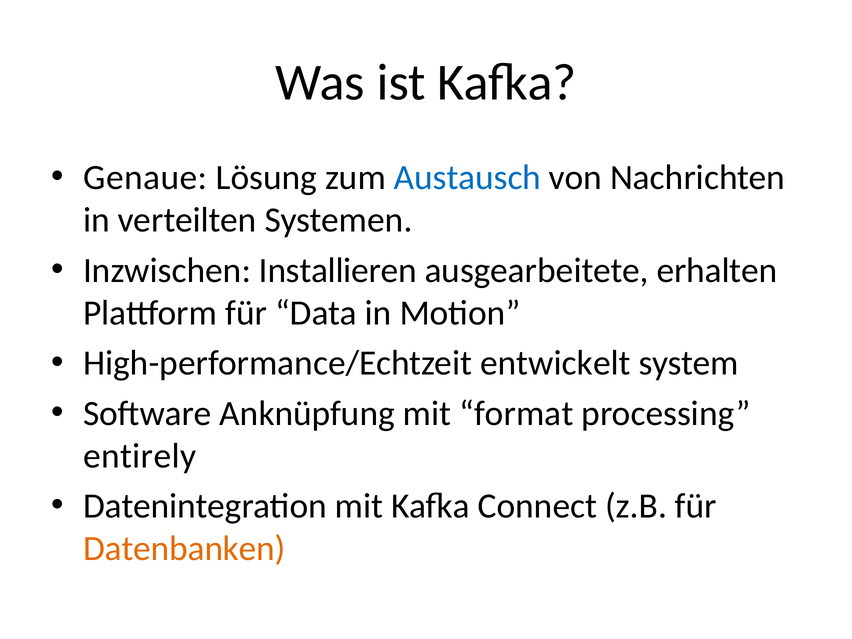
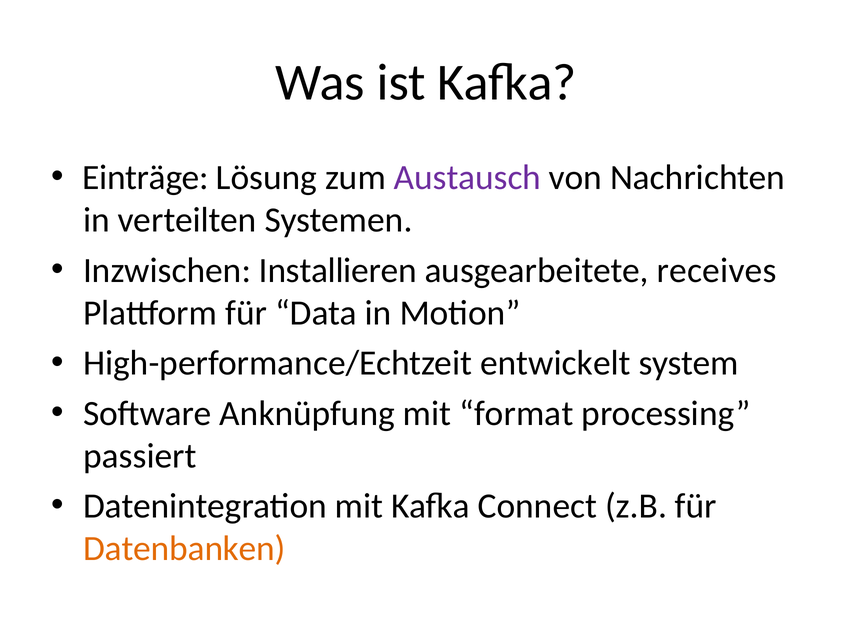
Genaue: Genaue -> Einträge (146, 178)
Austausch colour: blue -> purple (467, 178)
erhalten: erhalten -> receives (717, 270)
entirely: entirely -> passiert (140, 456)
